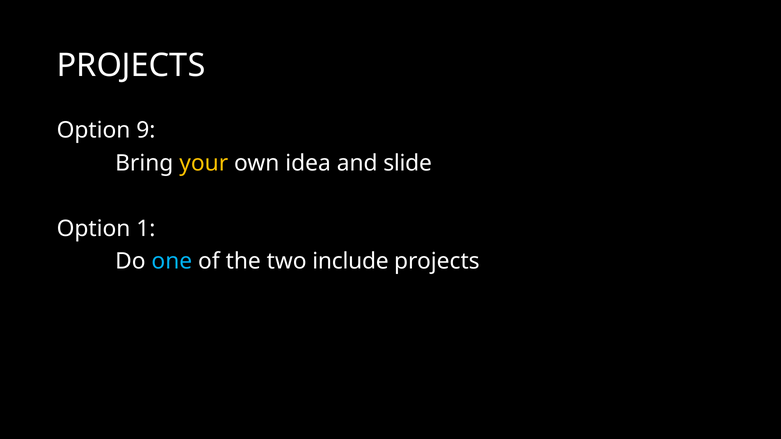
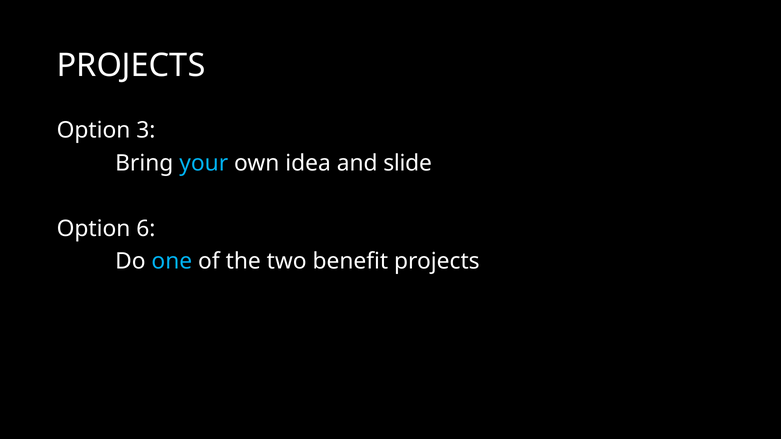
9: 9 -> 3 (146, 131)
your colour: yellow -> light blue (204, 163)
1: 1 -> 6 (146, 229)
include: include -> benefit (350, 262)
